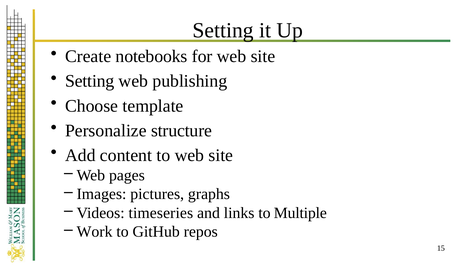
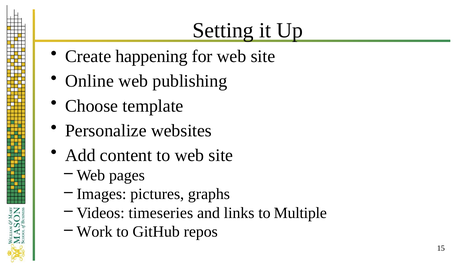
notebooks: notebooks -> happening (152, 56)
Setting: Setting -> Online (90, 81)
structure: structure -> websites (181, 131)
